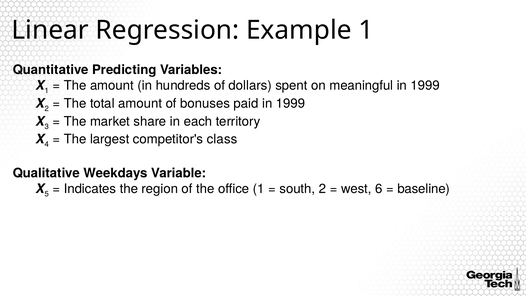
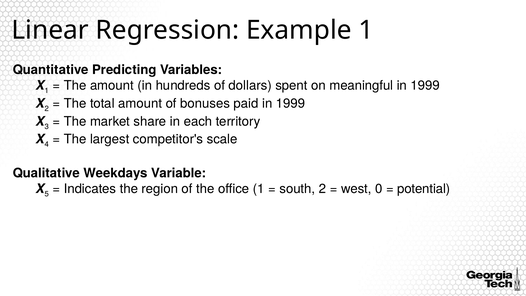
class: class -> scale (222, 139)
6: 6 -> 0 (379, 189)
baseline: baseline -> potential (424, 189)
